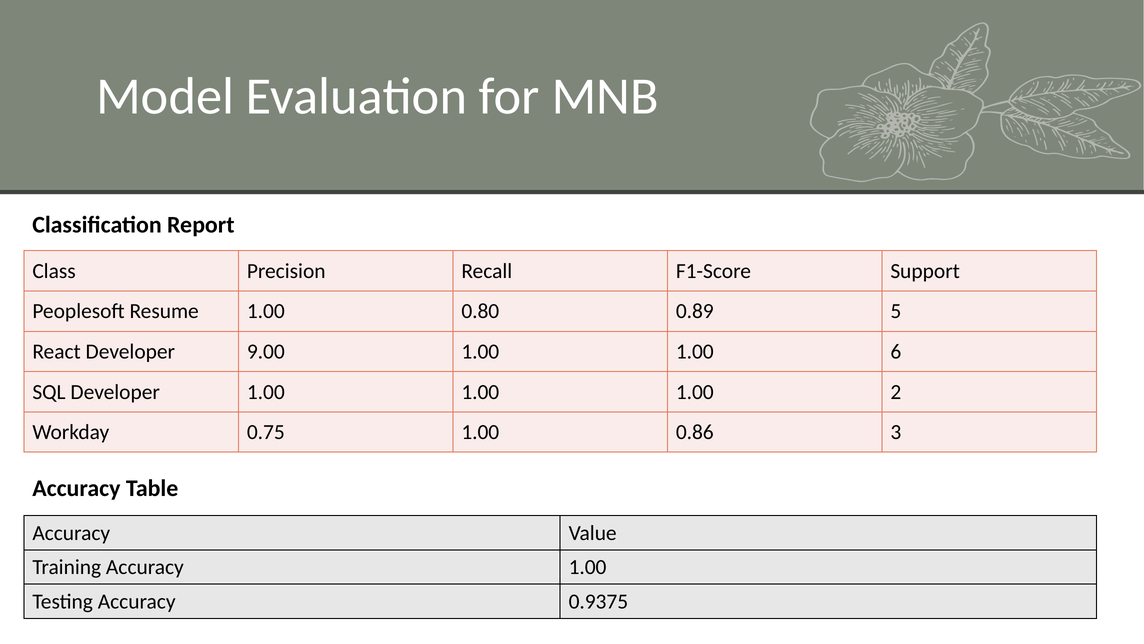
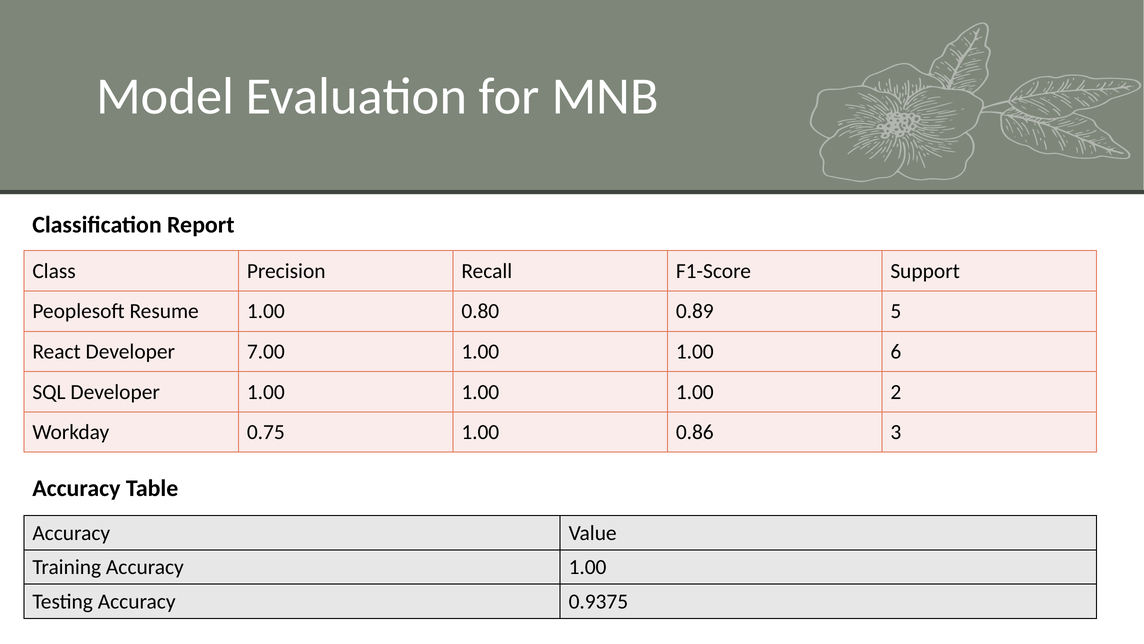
9.00: 9.00 -> 7.00 (266, 351)
